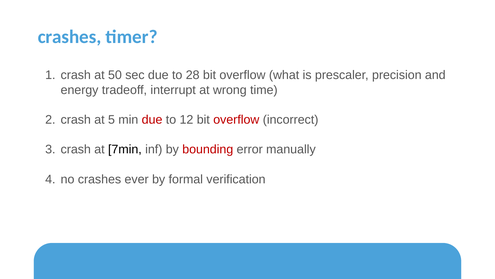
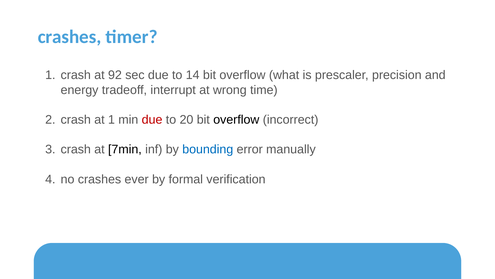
50: 50 -> 92 (115, 75)
28: 28 -> 14 (193, 75)
at 5: 5 -> 1 (111, 119)
12: 12 -> 20 (186, 119)
overflow colour: red -> black (236, 119)
bounding colour: red -> blue (208, 149)
